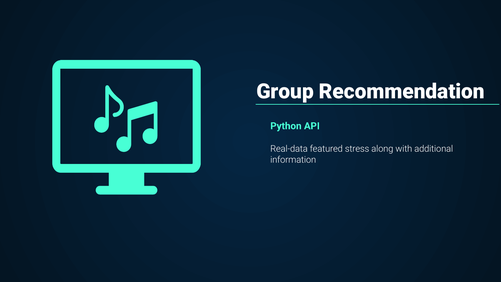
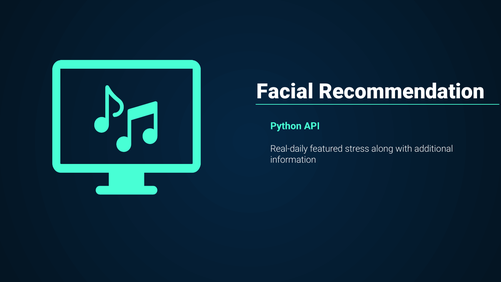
Group: Group -> Facial (285, 91)
Real-data: Real-data -> Real-daily (289, 149)
